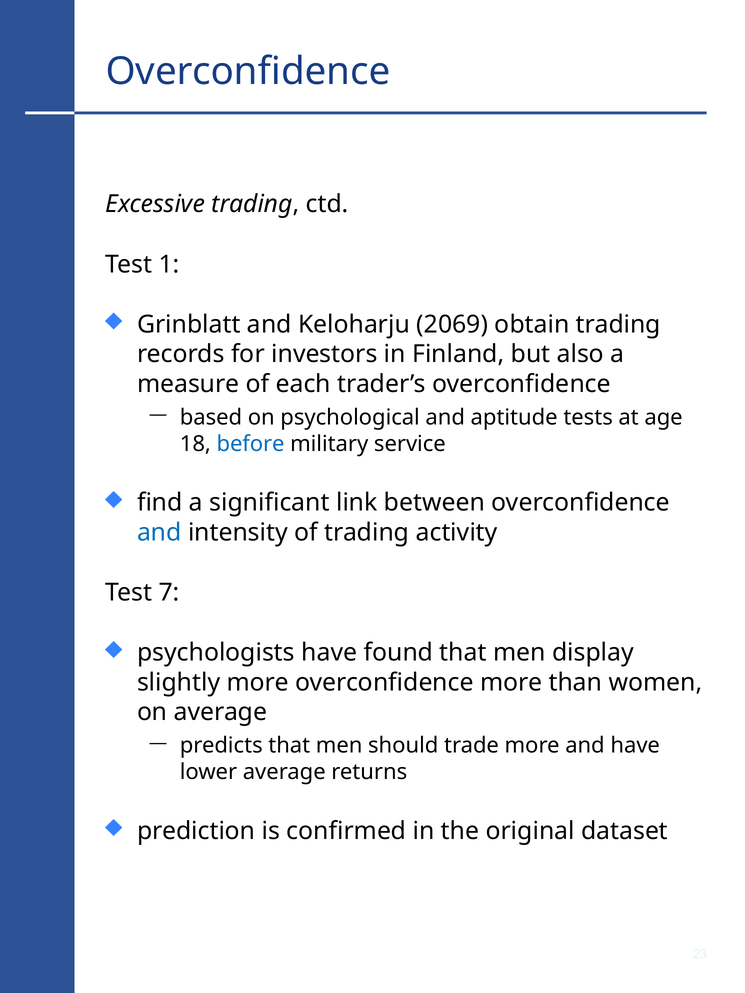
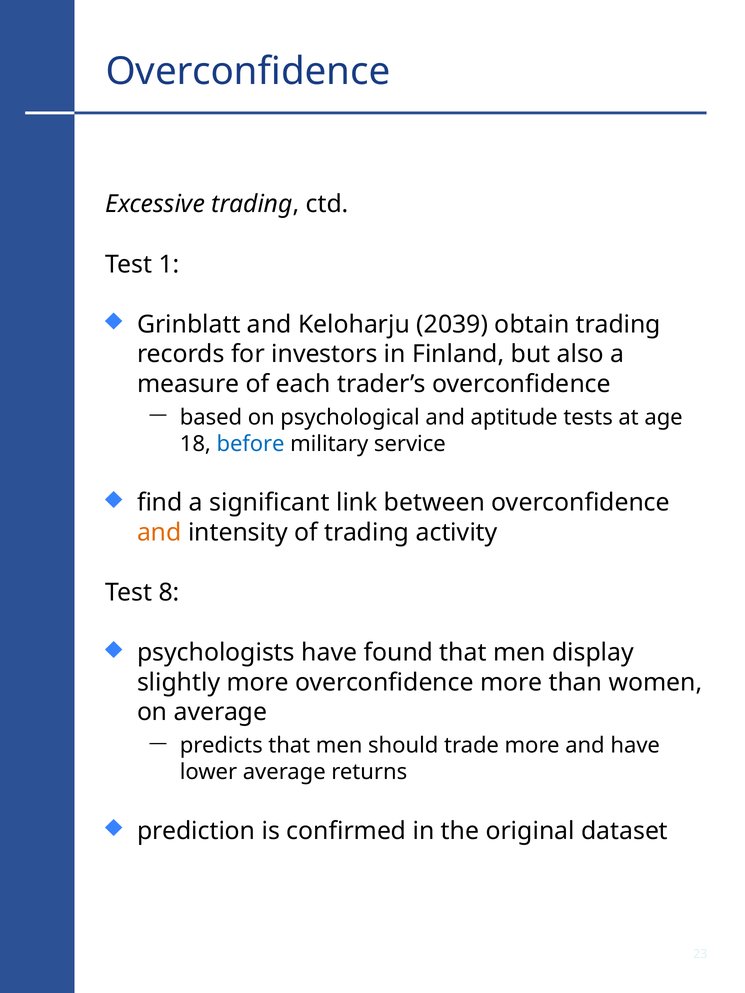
2069: 2069 -> 2039 (452, 325)
and colour: blue -> orange (159, 533)
7: 7 -> 8 (169, 593)
